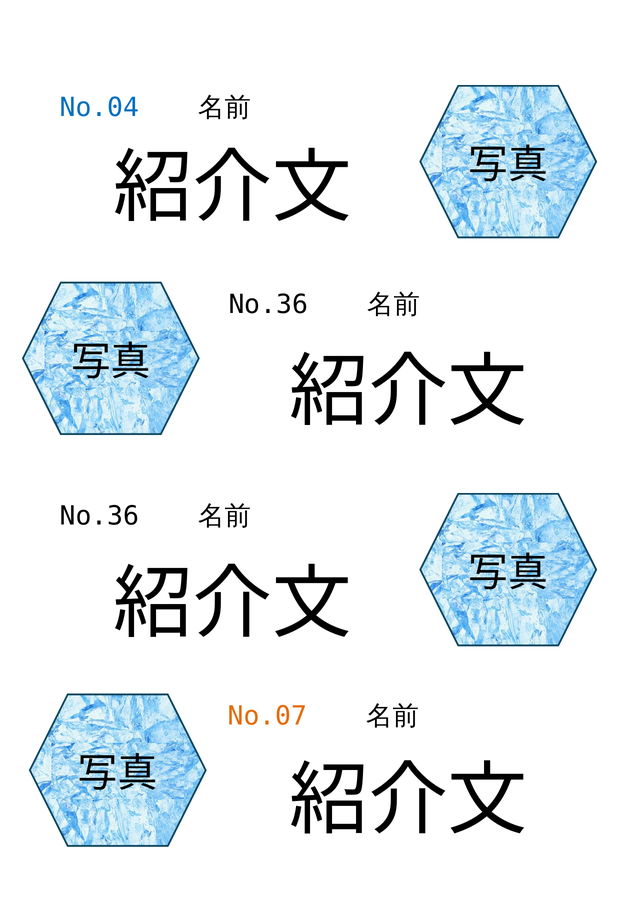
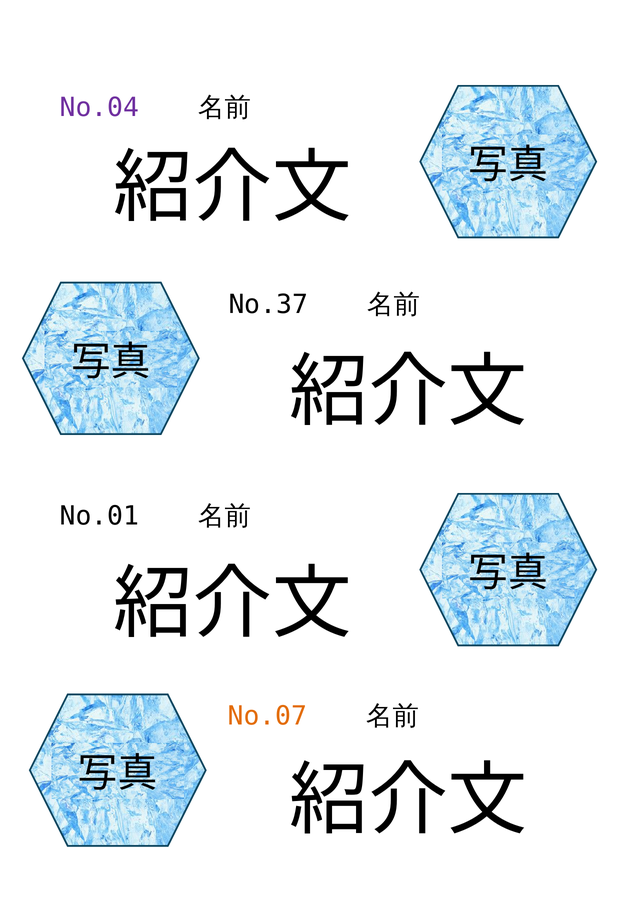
No.04 colour: blue -> purple (99, 107)
No.36: No.36 -> No.37 (268, 305)
No.36: No.36 -> No.01 (99, 516)
